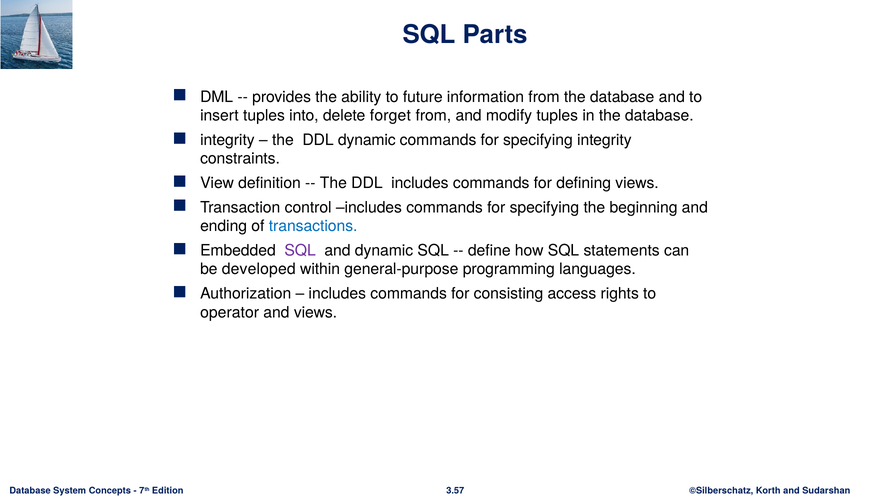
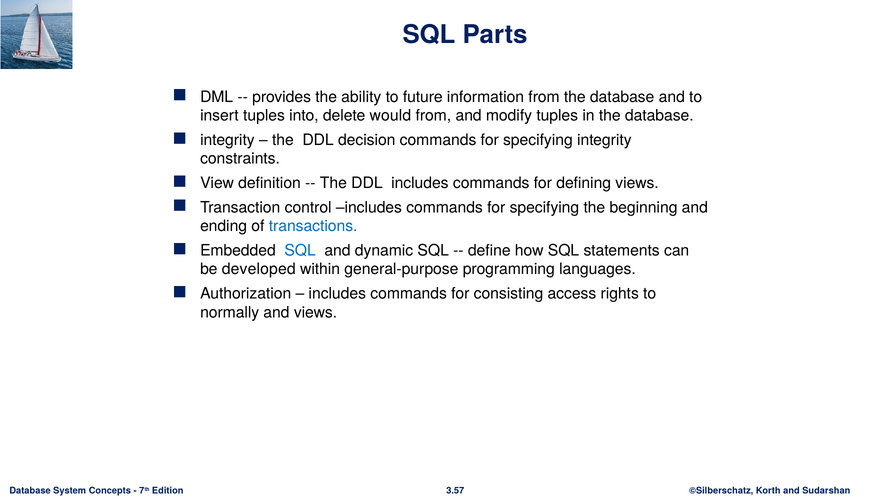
forget: forget -> would (390, 116)
DDL dynamic: dynamic -> decision (367, 140)
SQL colour: purple -> blue (300, 250)
operator: operator -> normally (230, 312)
